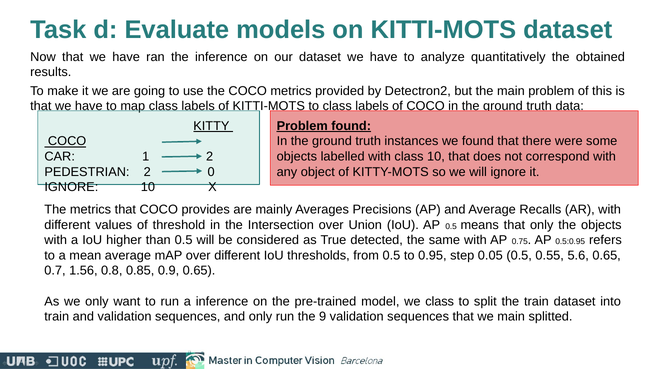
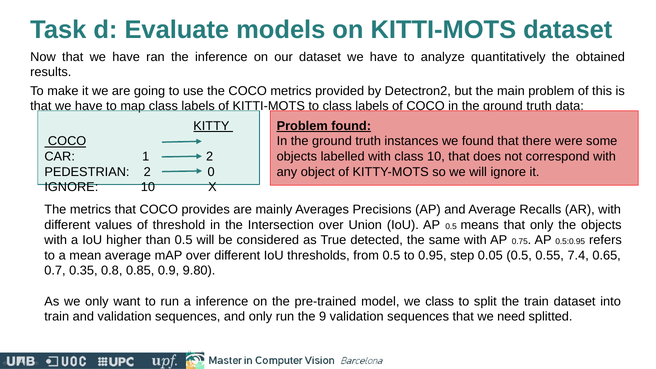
5.6: 5.6 -> 7.4 (578, 255)
1.56: 1.56 -> 0.35 (83, 271)
0.9 0.65: 0.65 -> 9.80 (199, 271)
we main: main -> need (511, 317)
